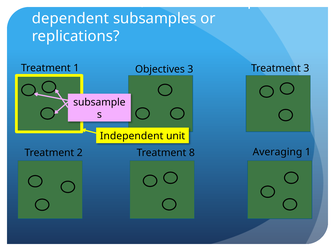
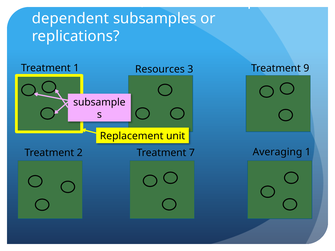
Objectives: Objectives -> Resources (160, 69)
Treatment 3: 3 -> 9 (306, 68)
Independent: Independent -> Replacement (132, 136)
8: 8 -> 7 (192, 153)
